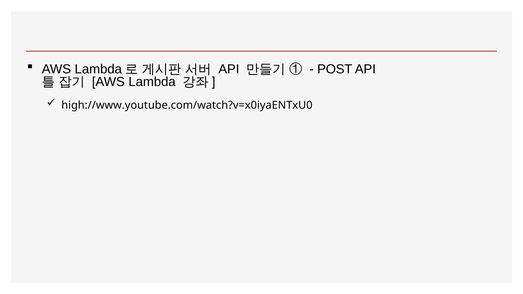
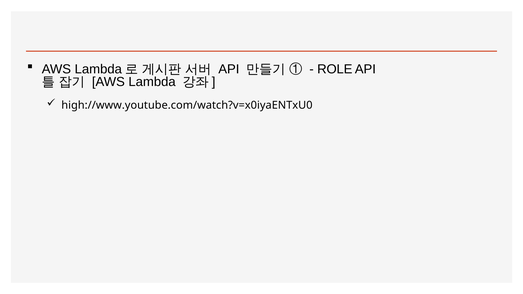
POST: POST -> ROLE (335, 69)
